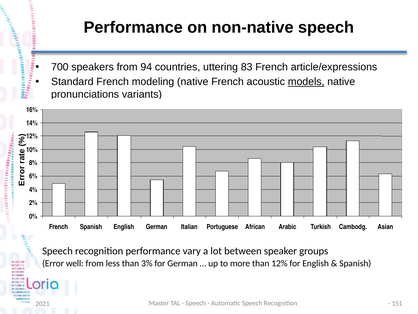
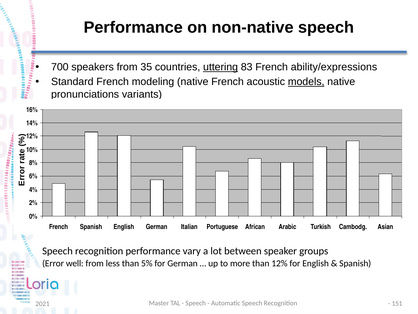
94: 94 -> 35 (146, 67)
uttering underline: none -> present (221, 67)
article/expressions: article/expressions -> ability/expressions (334, 67)
3%: 3% -> 5% (147, 263)
